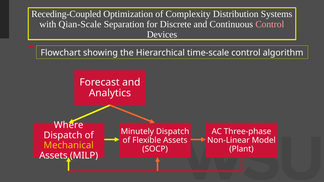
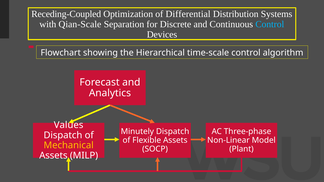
Complexity: Complexity -> Differential (188, 14)
Control colour: pink -> light blue (270, 24)
Where: Where -> Values (69, 125)
